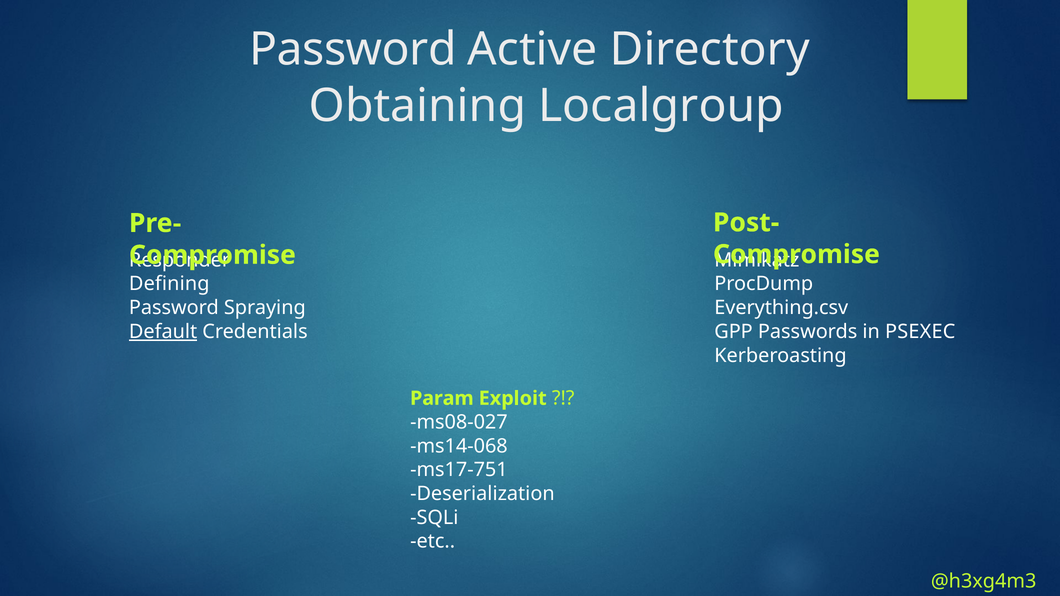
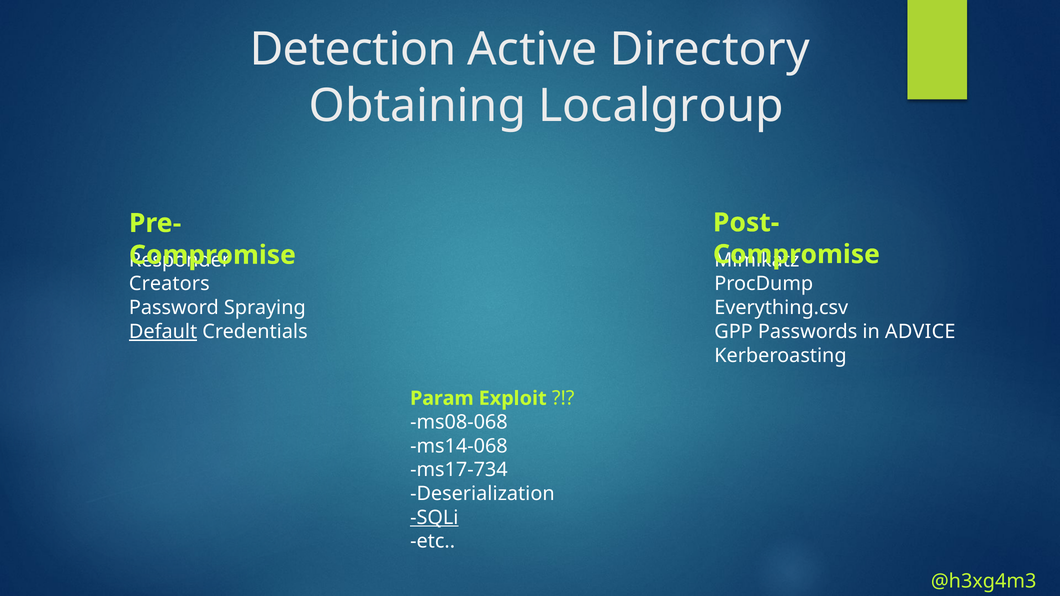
Password: Password -> Detection (353, 49)
Defining: Defining -> Creators (169, 284)
PSEXEC: PSEXEC -> ADVICE (920, 332)
ms08-027: ms08-027 -> ms08-068 (459, 422)
ms17-751: ms17-751 -> ms17-734 (459, 470)
SQLi underline: none -> present (434, 518)
